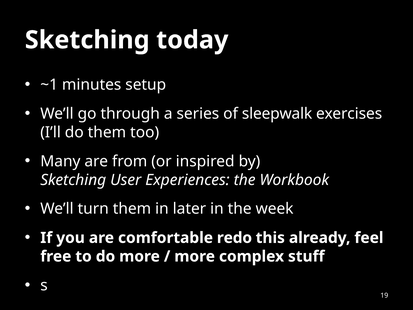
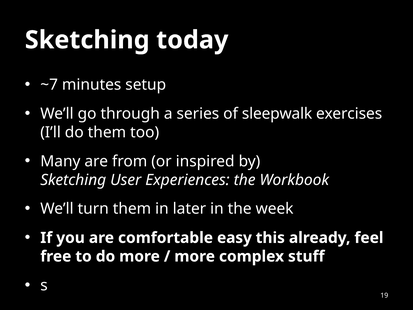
~1: ~1 -> ~7 (49, 85)
redo: redo -> easy (234, 238)
